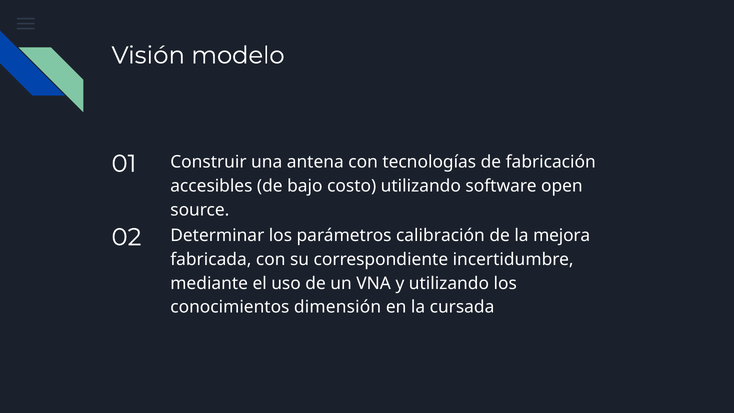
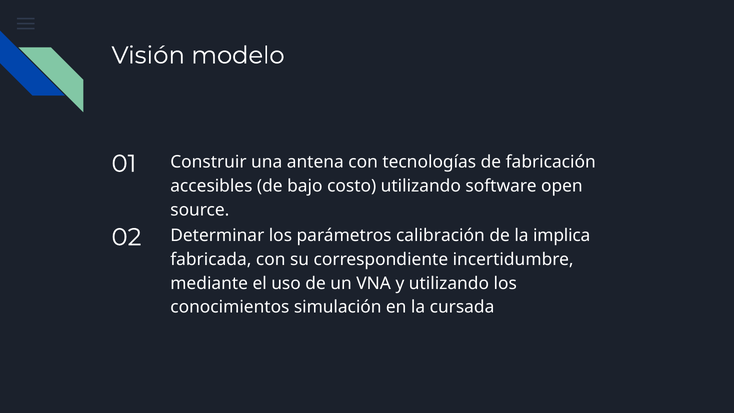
mejora: mejora -> implica (562, 235)
dimensión: dimensión -> simulación (338, 307)
